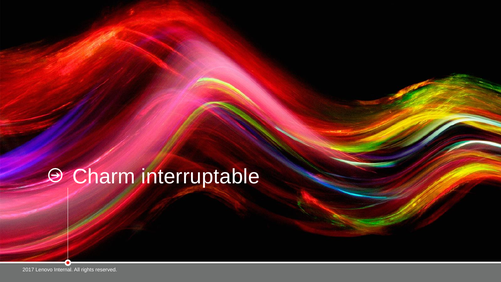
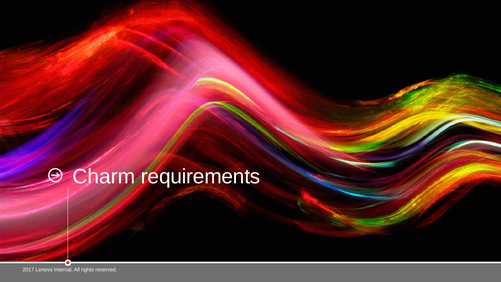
interruptable: interruptable -> requirements (201, 176)
